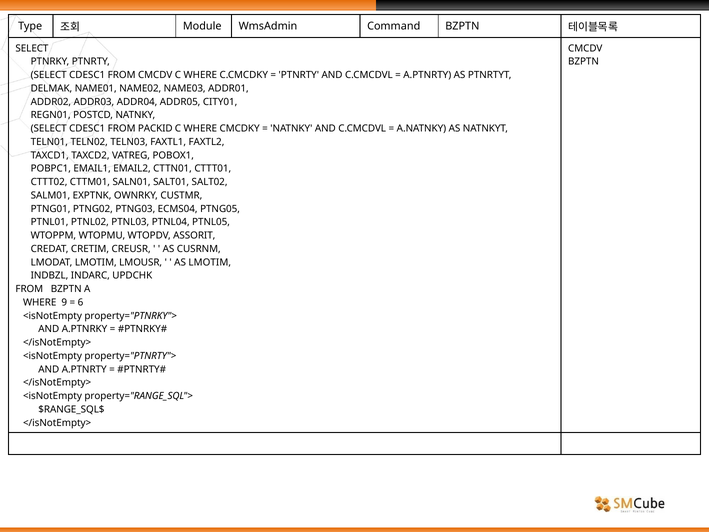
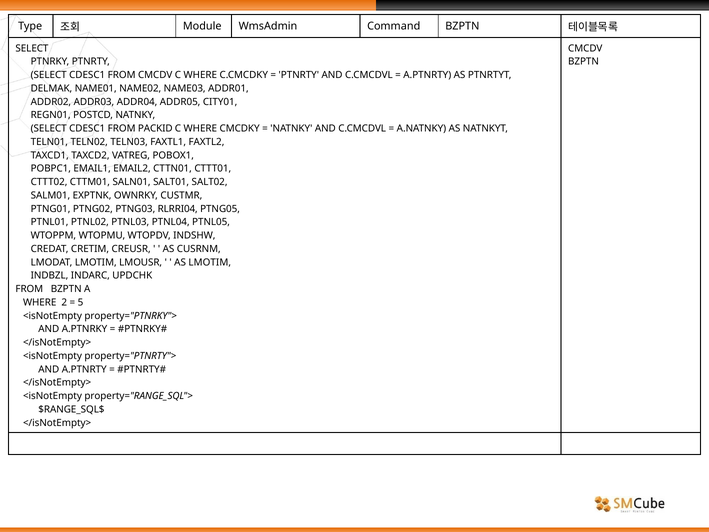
ECMS04: ECMS04 -> RLRRI04 (178, 209)
ASSORIT: ASSORIT -> INDSHW (194, 235)
9: 9 -> 2 (64, 302)
6: 6 -> 5 (81, 302)
